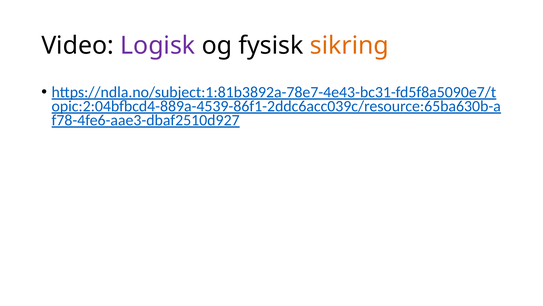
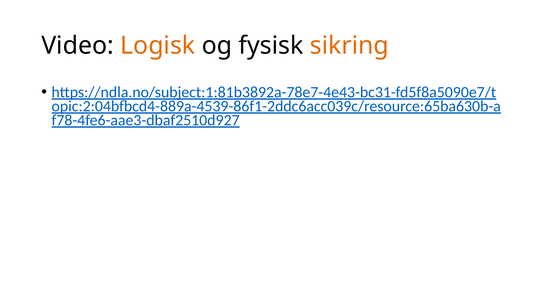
Logisk colour: purple -> orange (158, 46)
